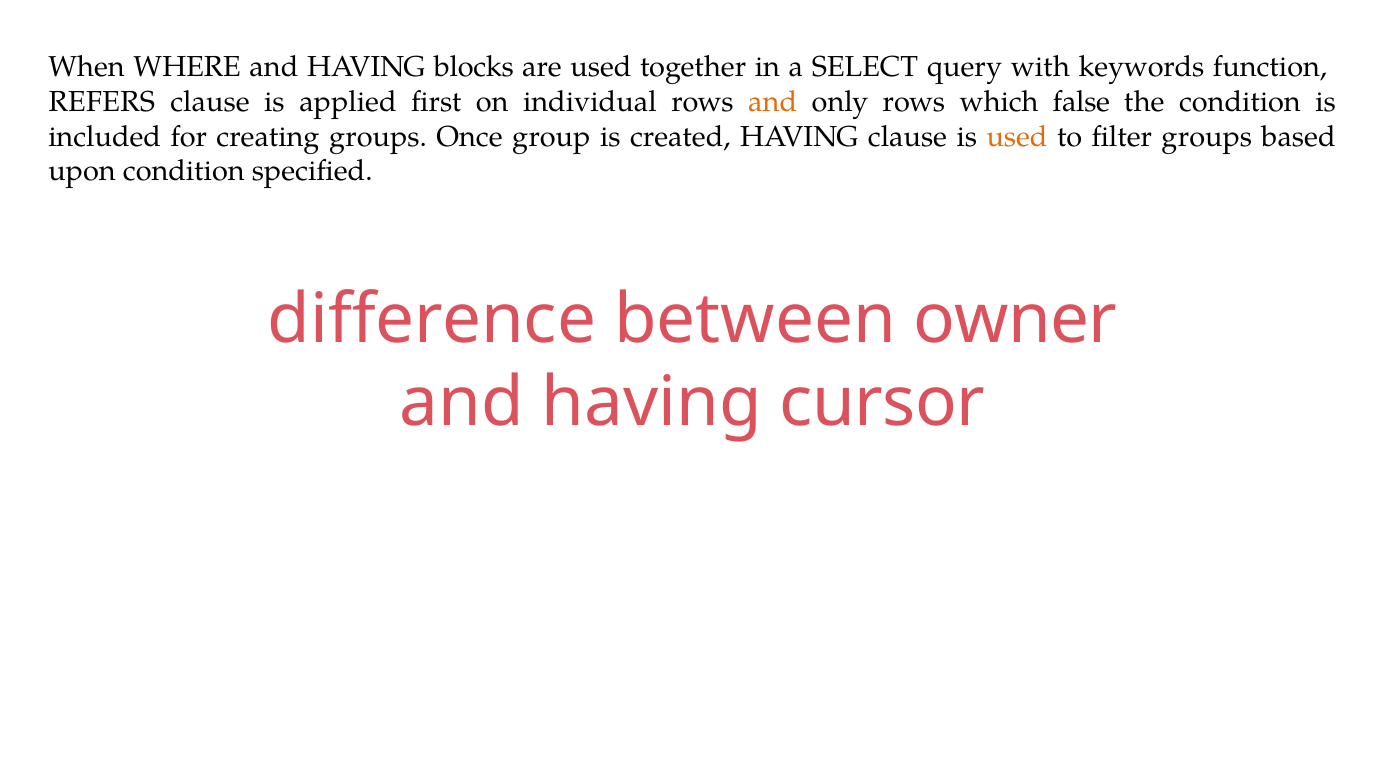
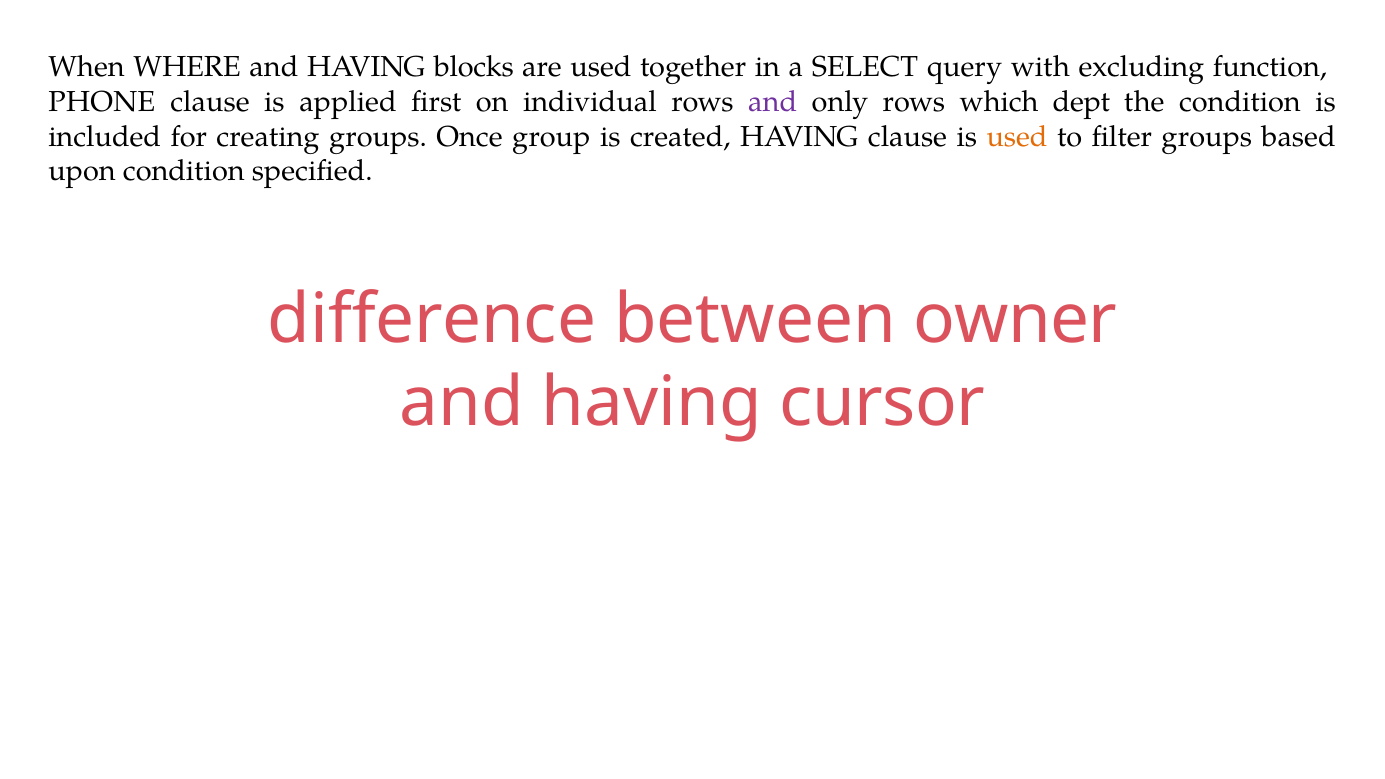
keywords: keywords -> excluding (1141, 67)
REFERS: REFERS -> PHONE (102, 102)
and colour: orange -> purple (773, 102)
false: false -> dept (1081, 102)
